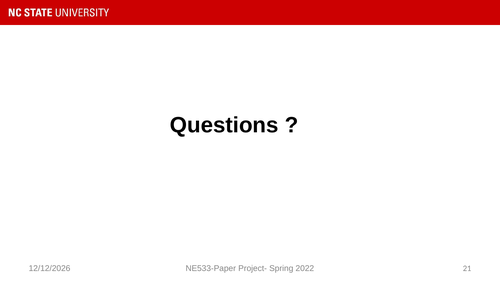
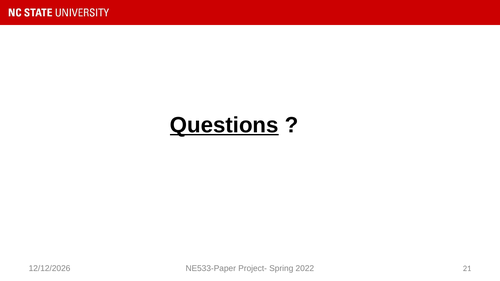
Questions underline: none -> present (224, 125)
